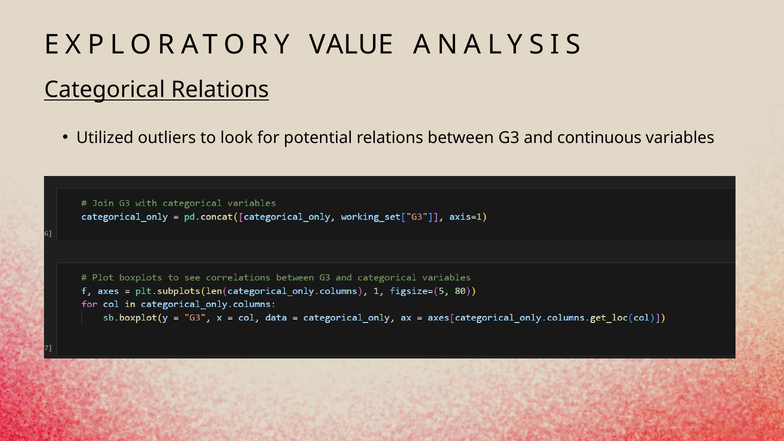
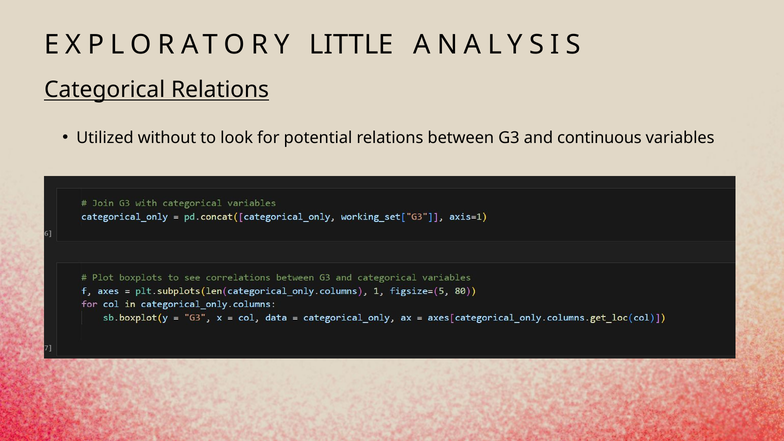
VALUE: VALUE -> LITTLE (352, 45)
outliers: outliers -> without (167, 138)
